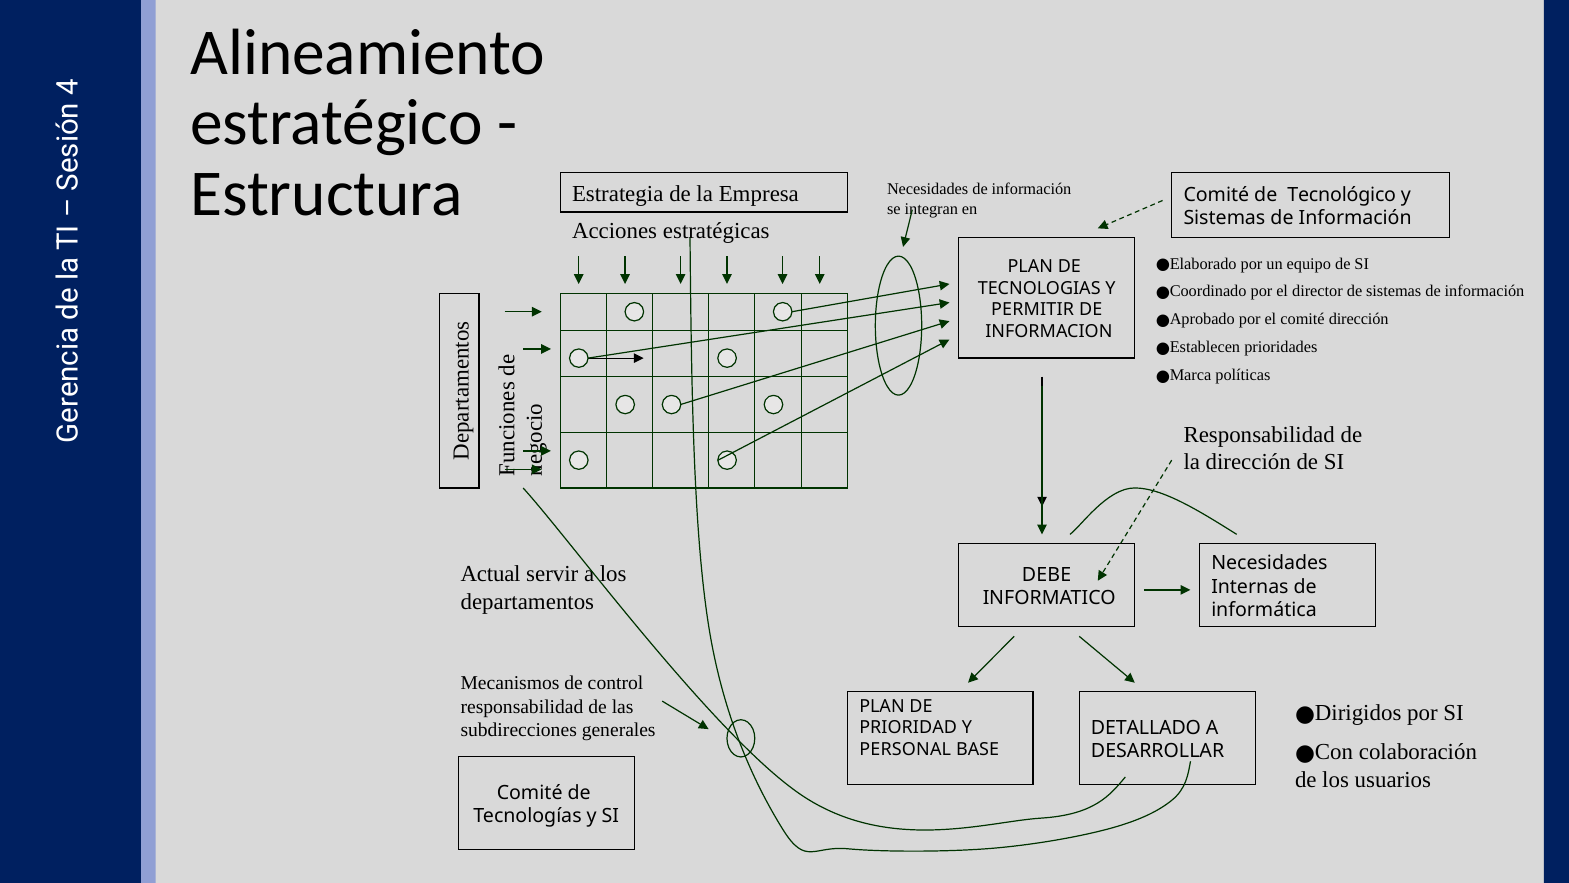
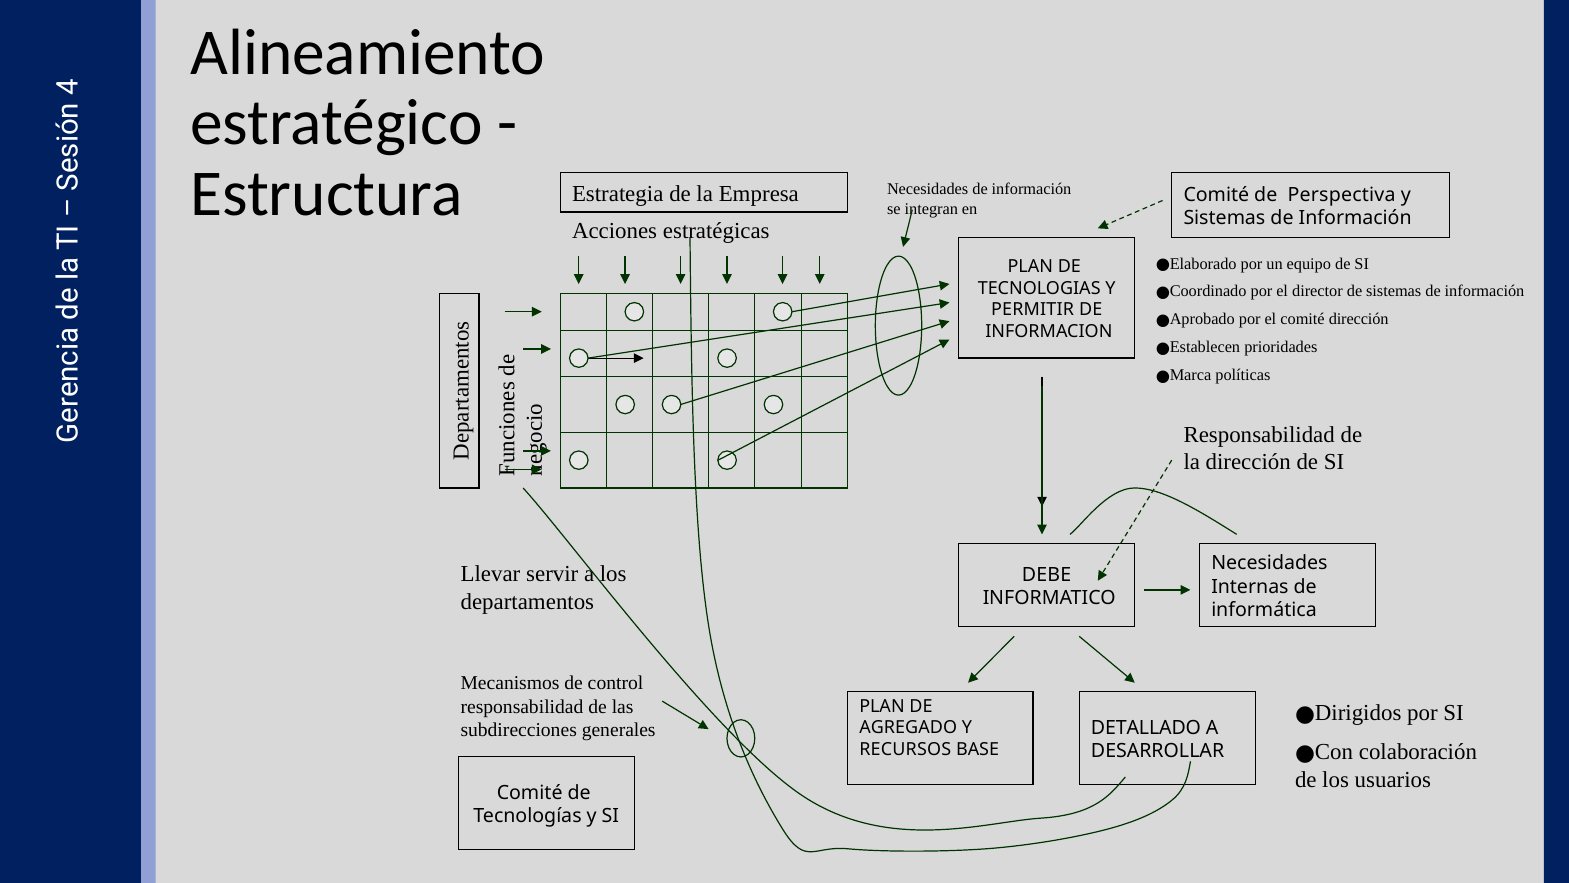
Tecnológico: Tecnológico -> Perspectiva (1342, 195)
Actual: Actual -> Llevar (490, 574)
PRIORIDAD: PRIORIDAD -> AGREGADO (908, 727)
PERSONAL: PERSONAL -> RECURSOS (905, 749)
